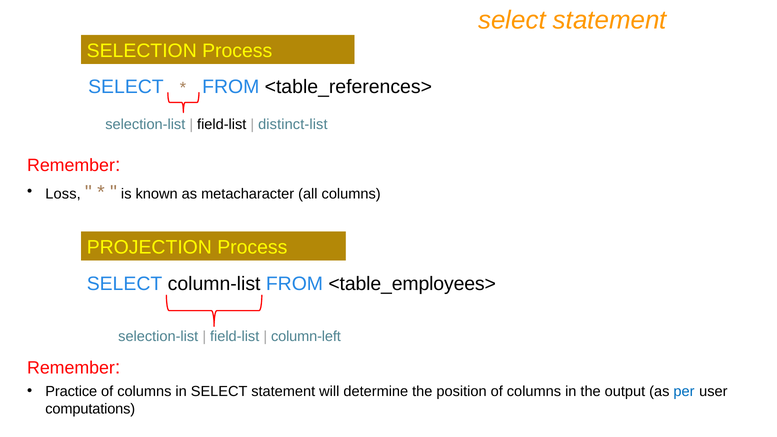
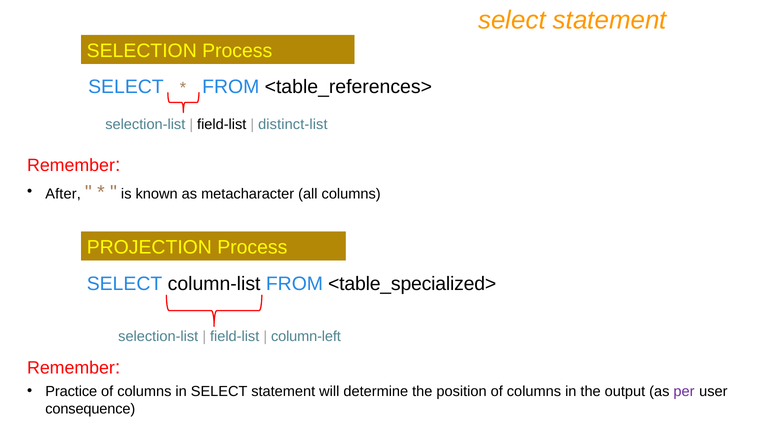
Loss: Loss -> After (63, 194)
<table_employees>: <table_employees> -> <table_specialized> (412, 284)
per colour: blue -> purple (684, 391)
computations: computations -> consequence (90, 409)
